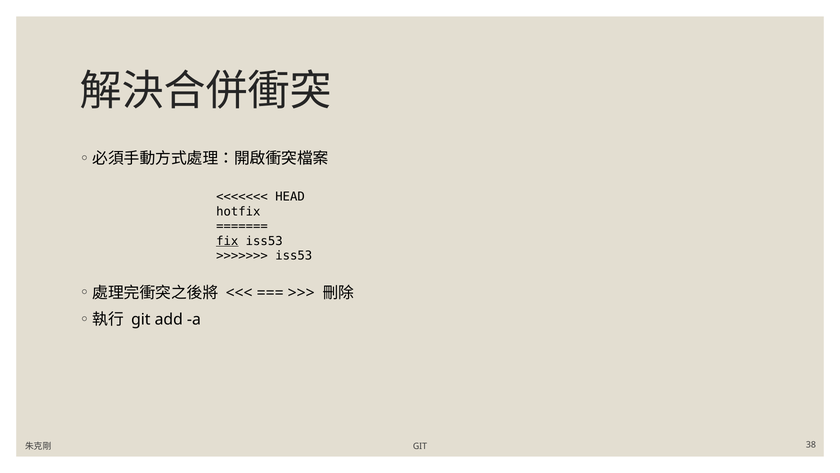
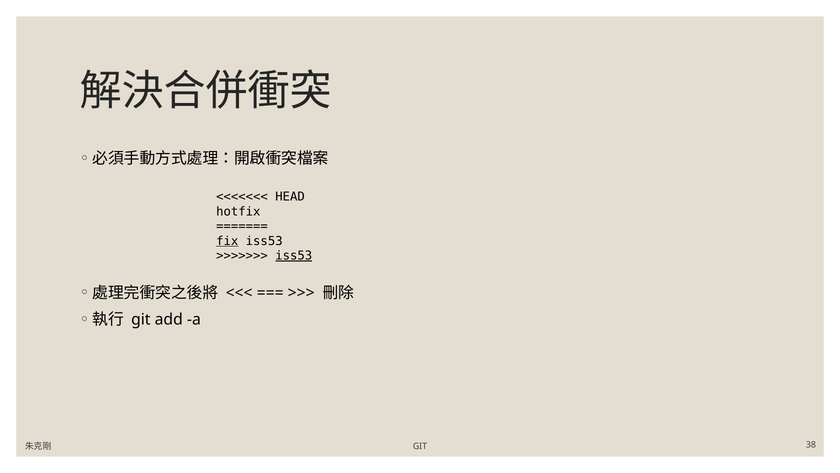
iss53 underline: none -> present (294, 255)
